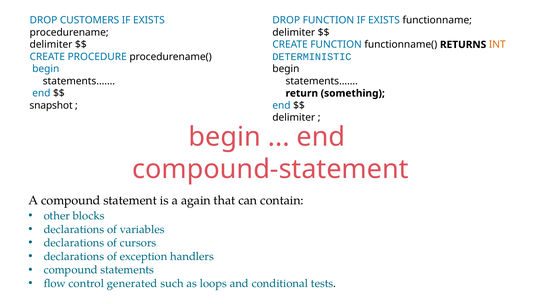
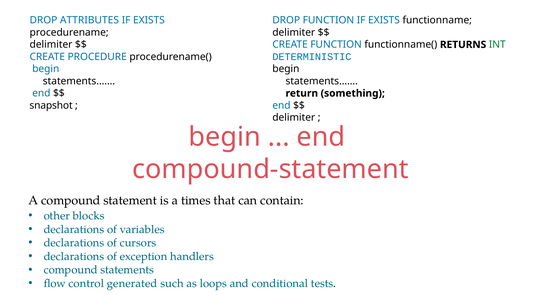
CUSTOMERS: CUSTOMERS -> ATTRIBUTES (89, 20)
INT colour: orange -> green (497, 45)
again: again -> times (196, 201)
